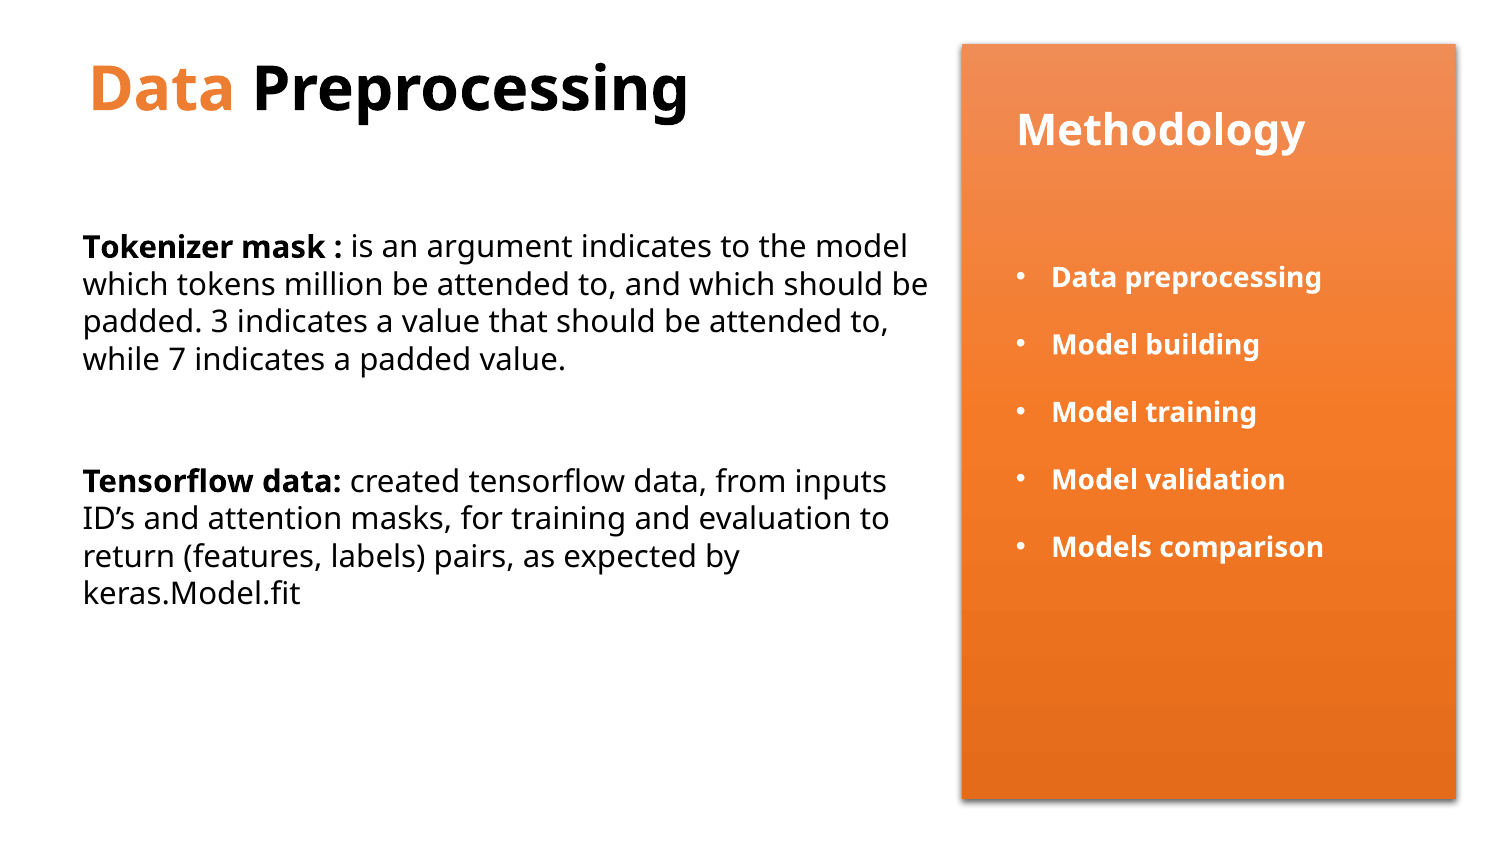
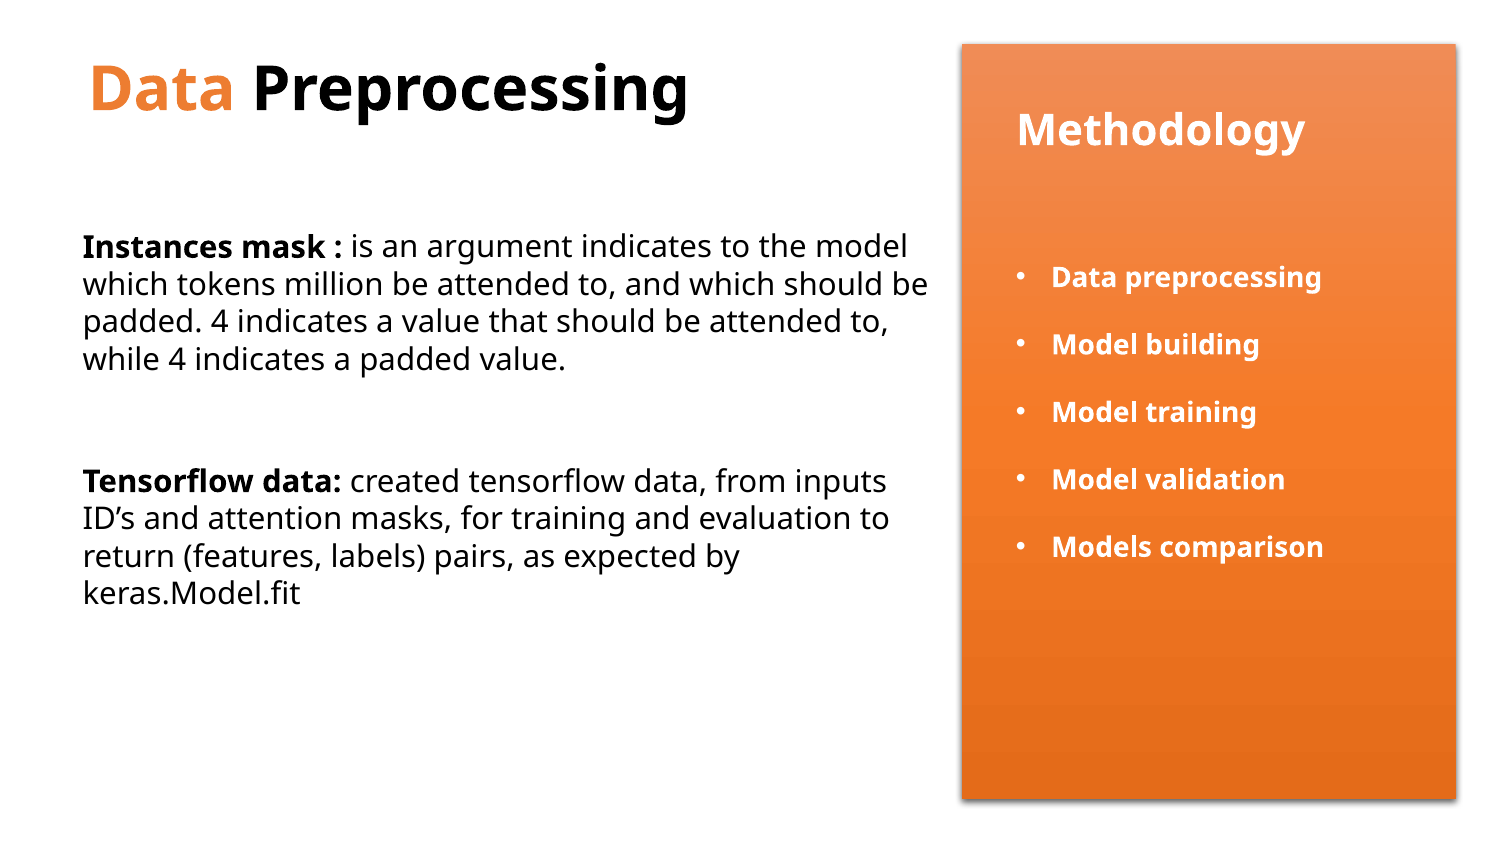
Tokenizer: Tokenizer -> Instances (158, 247)
padded 3: 3 -> 4 (220, 322)
while 7: 7 -> 4 (177, 360)
